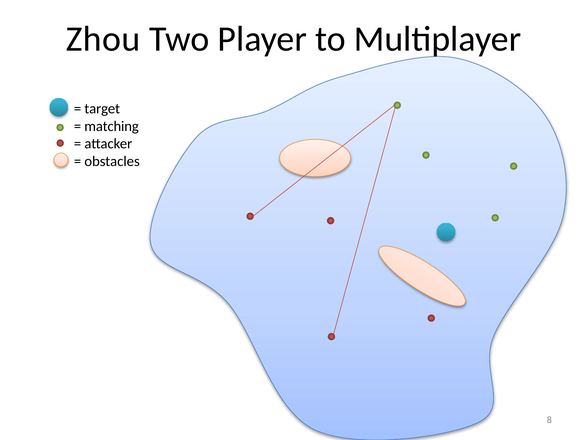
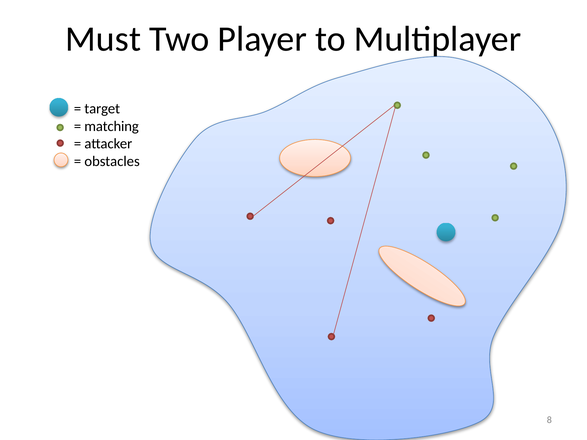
Zhou: Zhou -> Must (103, 39)
